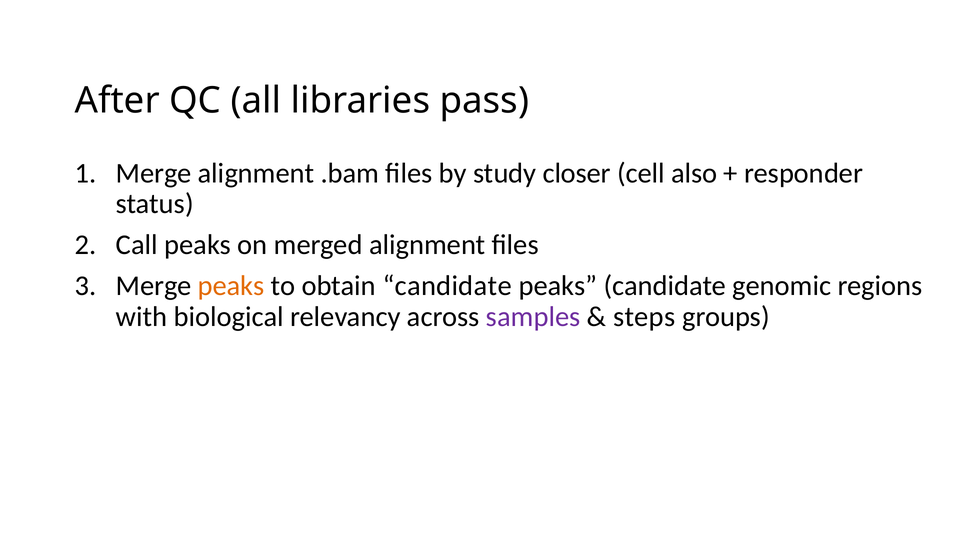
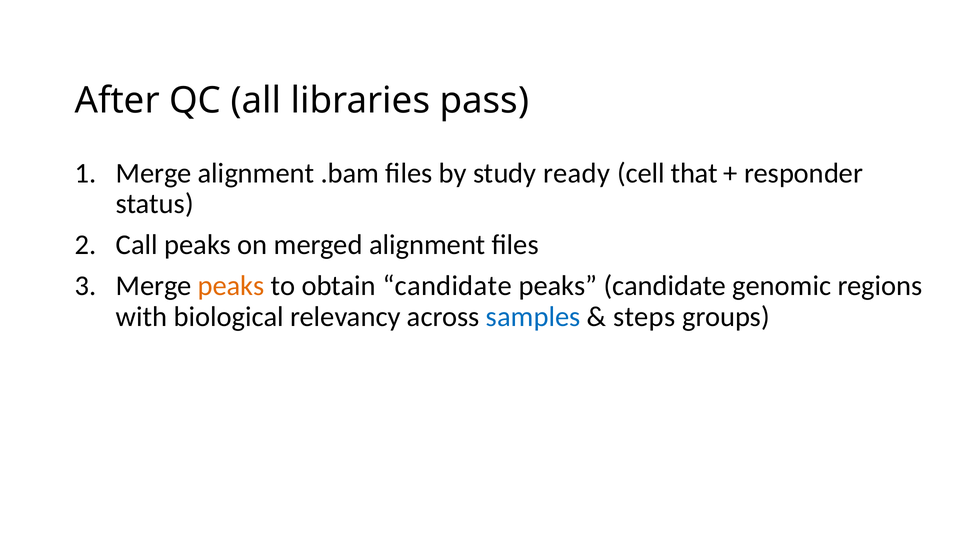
closer: closer -> ready (577, 173)
also: also -> that (694, 173)
samples colour: purple -> blue (533, 317)
